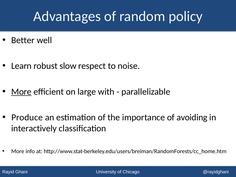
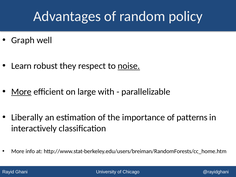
Better: Better -> Graph (23, 40)
slow: slow -> they (68, 66)
noise underline: none -> present (129, 66)
Produce: Produce -> Liberally (27, 117)
avoiding: avoiding -> patterns (192, 117)
